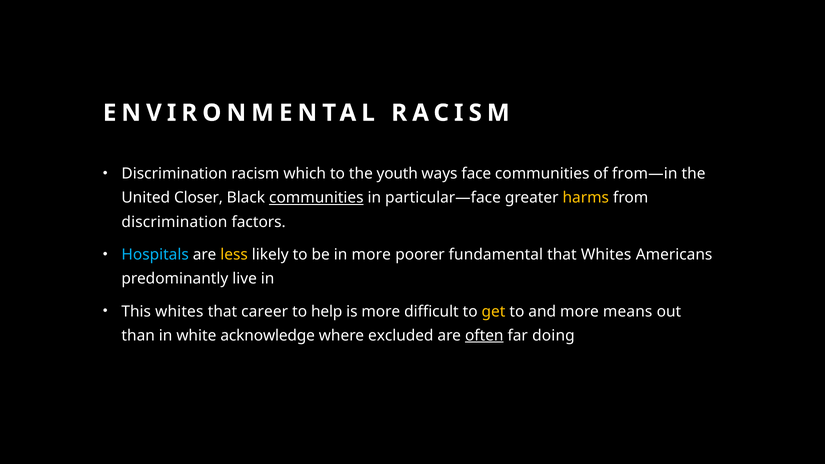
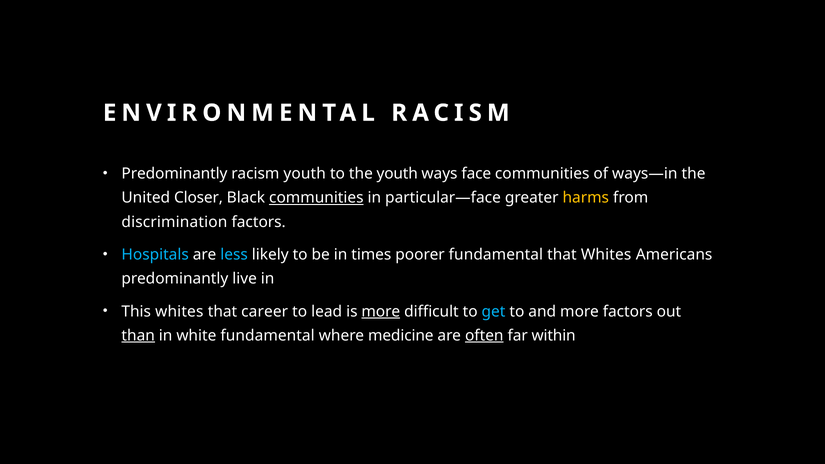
Discrimination: Discrimination -> Predominantly (174, 174)
racism which: which -> youth (305, 174)
from—in: from—in -> ways—in (645, 174)
less colour: yellow -> light blue (234, 255)
in more: more -> times (371, 255)
help: help -> lead (327, 311)
more underline: none -> present (381, 311)
get colour: yellow -> light blue (494, 311)
more means: means -> factors (628, 311)
than underline: none -> present (138, 336)
white acknowledge: acknowledge -> fundamental (268, 336)
excluded: excluded -> medicine (401, 336)
doing: doing -> within (554, 336)
